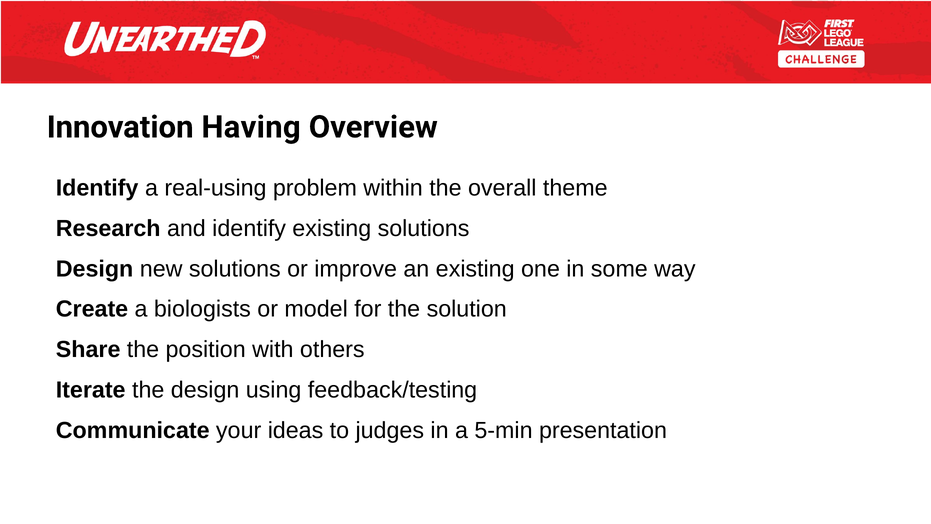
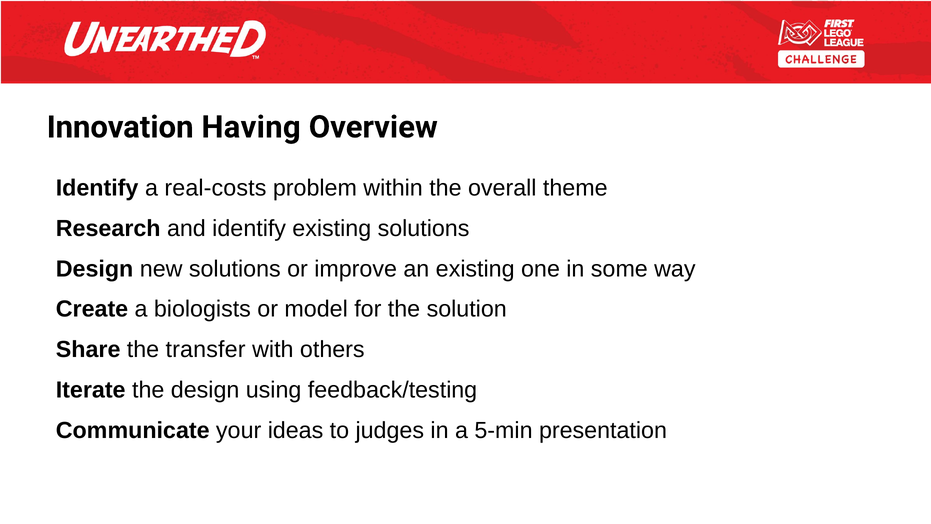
real-using: real-using -> real-costs (215, 188)
position: position -> transfer (206, 349)
